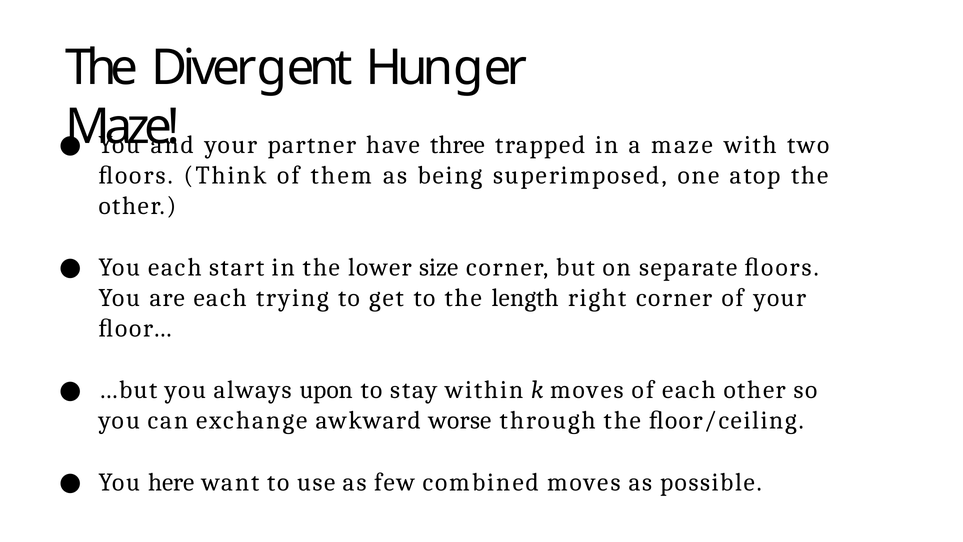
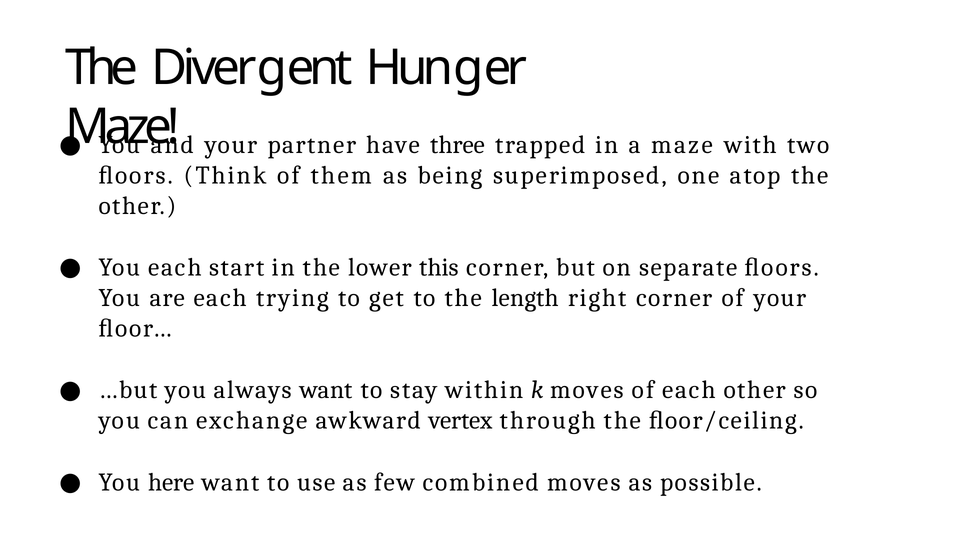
size: size -> this (439, 267)
always upon: upon -> want (326, 390)
worse: worse -> vertex (460, 420)
